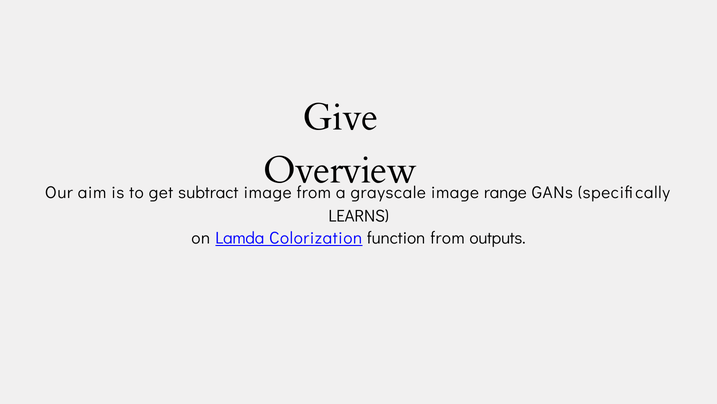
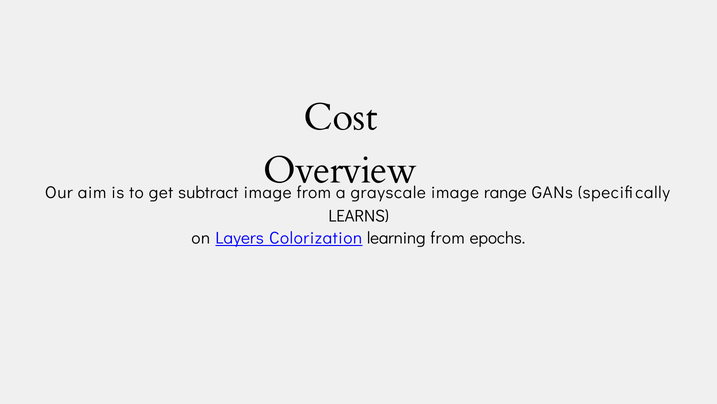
Give: Give -> Cost (341, 117)
Lamda: Lamda -> Layers (240, 238)
function: function -> learning (396, 238)
outputs: outputs -> epochs (497, 238)
